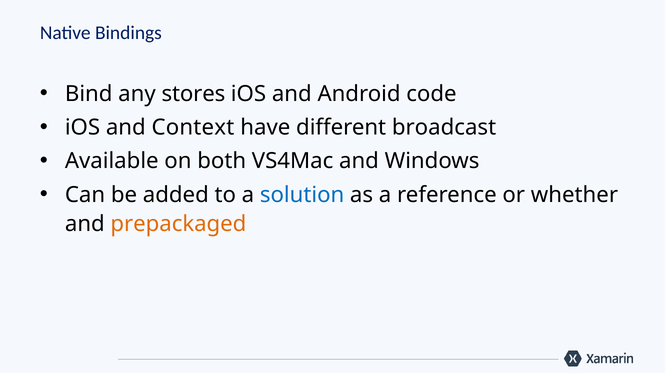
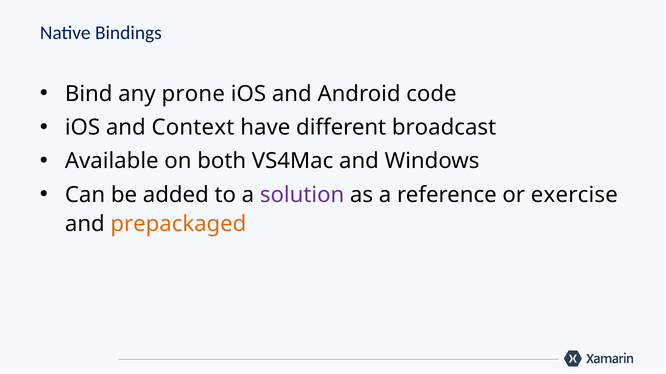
stores: stores -> prone (193, 94)
solution colour: blue -> purple (302, 195)
whether: whether -> exercise (574, 195)
